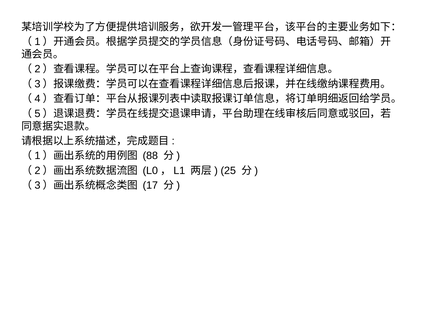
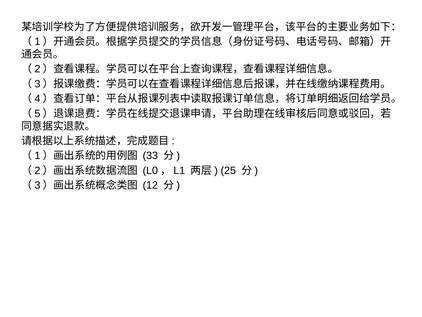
88: 88 -> 33 (150, 156)
17: 17 -> 12 (150, 185)
